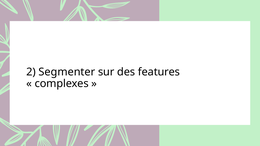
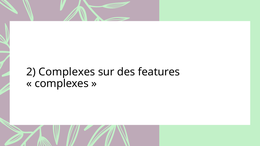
2 Segmenter: Segmenter -> Complexes (67, 72)
